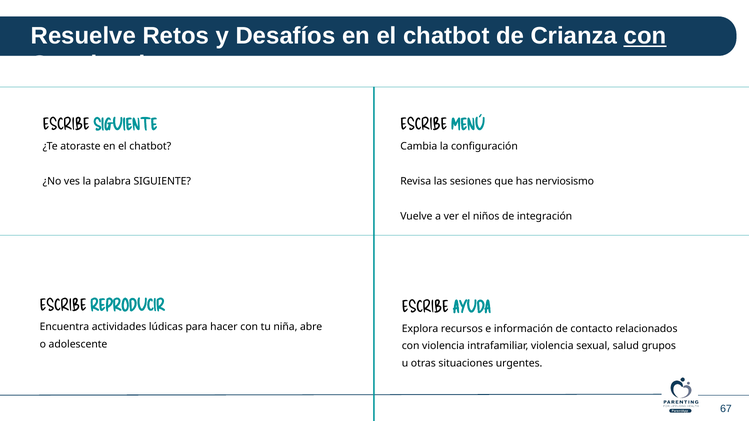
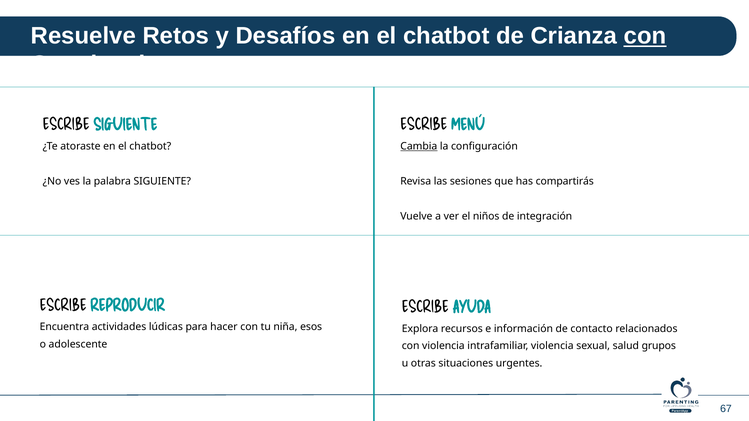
Cambia underline: none -> present (419, 146)
nerviosismo: nerviosismo -> compartirás (565, 181)
abre: abre -> esos (311, 327)
